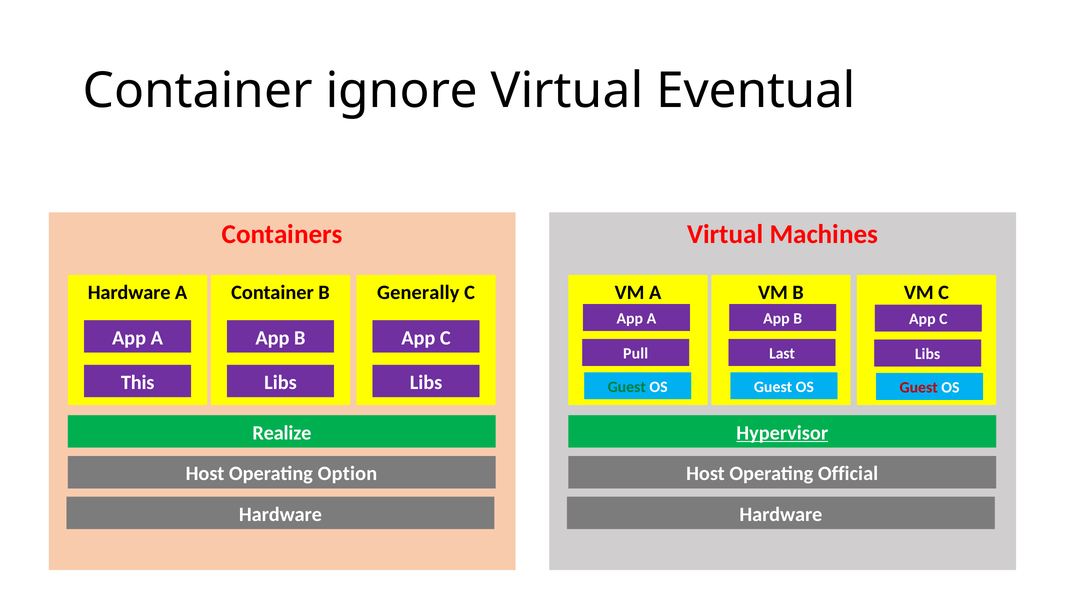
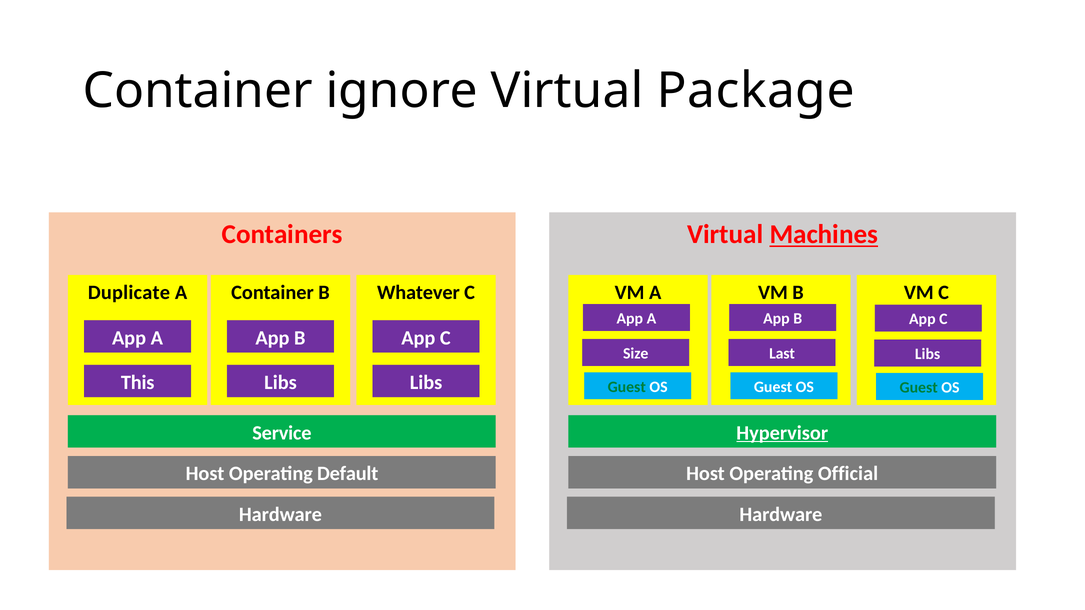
Eventual: Eventual -> Package (756, 91)
Machines underline: none -> present (824, 235)
Hardware: Hardware -> Duplicate (129, 293)
Generally: Generally -> Whatever (418, 293)
Pull: Pull -> Size (636, 354)
Guest colour: red -> green (919, 388)
Realize: Realize -> Service (282, 433)
Option: Option -> Default (348, 474)
